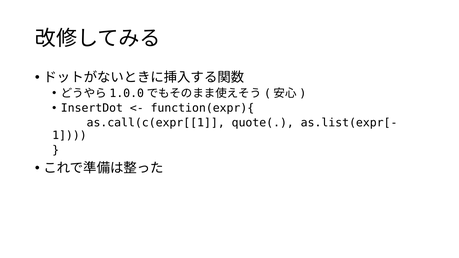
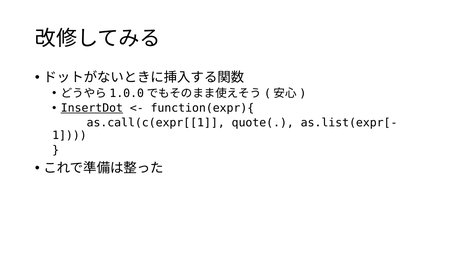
InsertDot underline: none -> present (92, 108)
